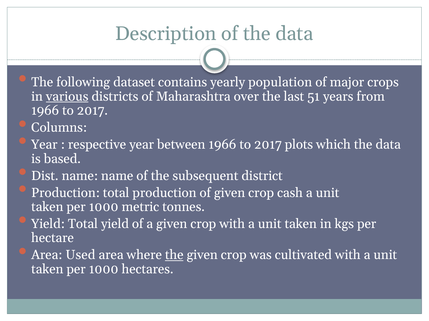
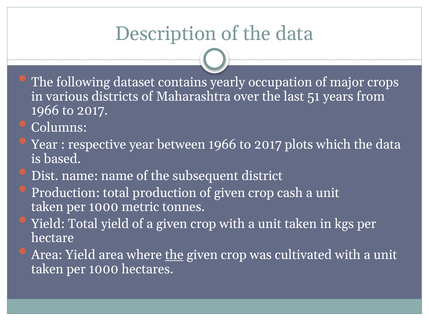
population: population -> occupation (280, 83)
various underline: present -> none (67, 97)
Area Used: Used -> Yield (80, 256)
